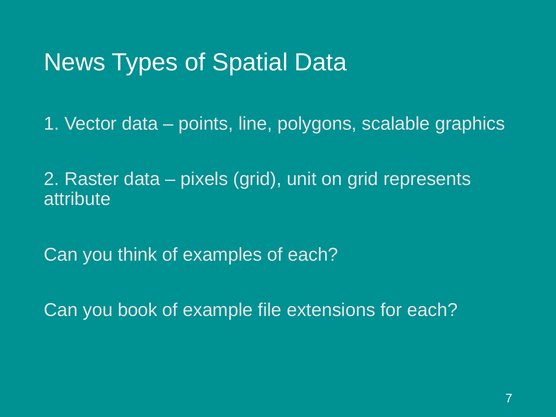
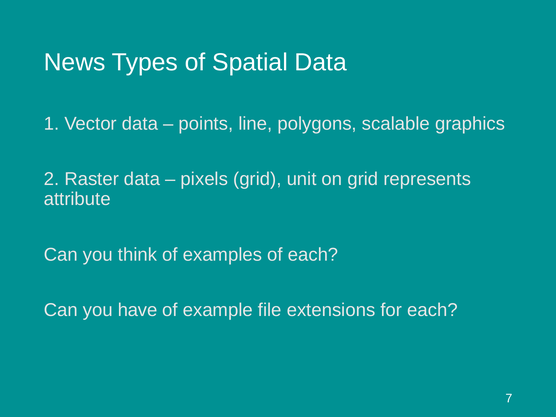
book: book -> have (138, 310)
